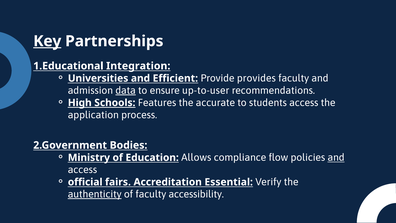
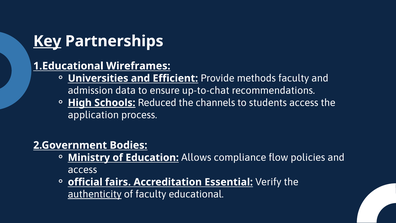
Integration: Integration -> Wireframes (138, 66)
provides: provides -> methods (256, 78)
data underline: present -> none (126, 90)
up-to-user: up-to-user -> up-to-chat (206, 90)
Features: Features -> Reduced (157, 103)
accurate: accurate -> channels (215, 103)
and underline: present -> none (336, 157)
accessibility: accessibility -> educational (196, 194)
